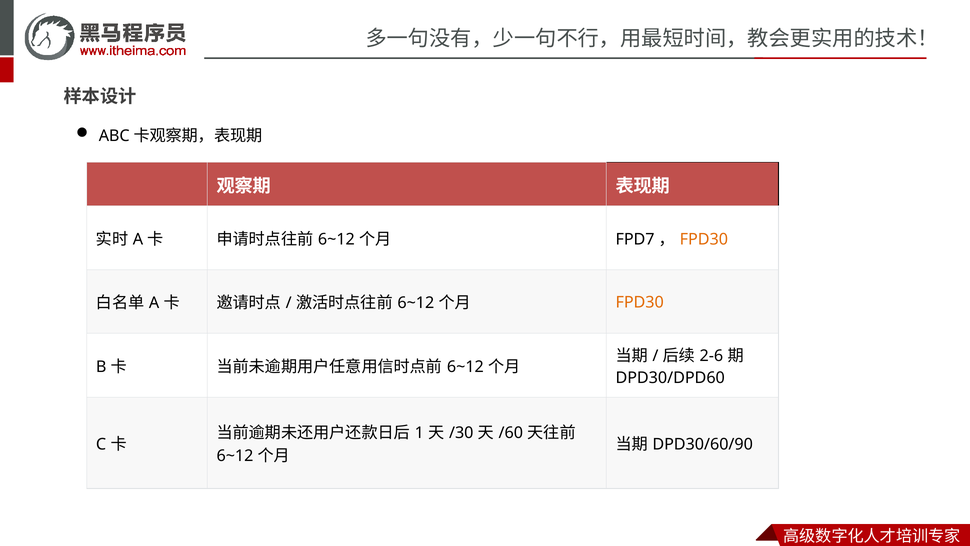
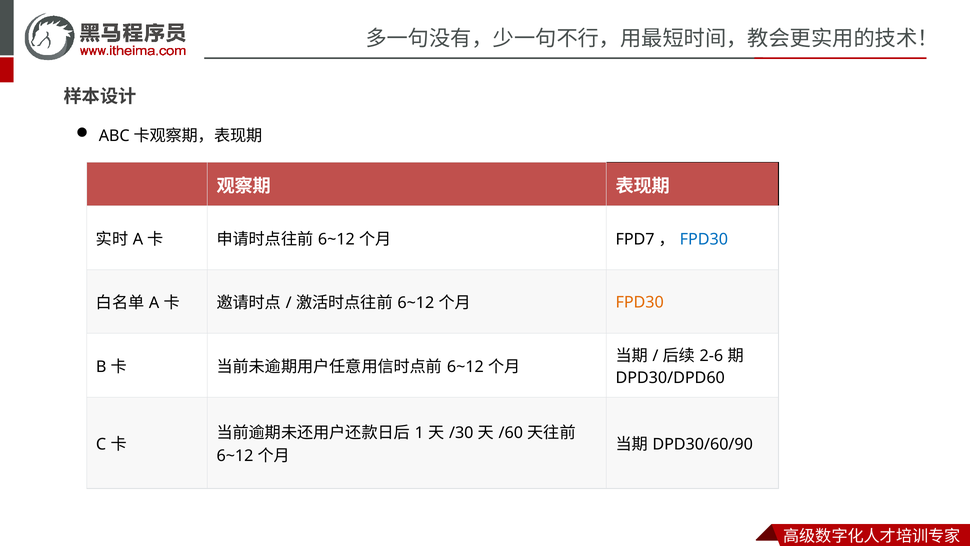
FPD30 colour: orange -> blue (704, 239)
